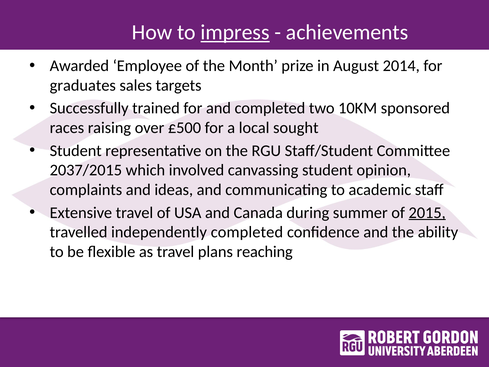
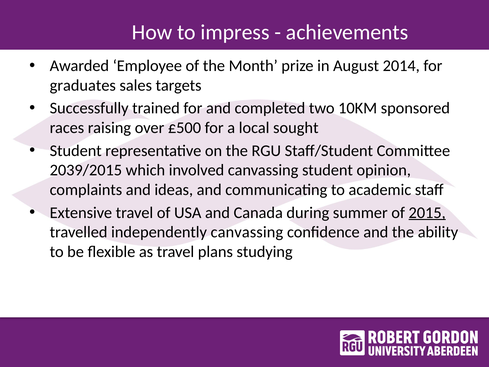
impress underline: present -> none (235, 32)
2037/2015: 2037/2015 -> 2039/2015 (86, 170)
independently completed: completed -> canvassing (247, 232)
reaching: reaching -> studying (265, 252)
